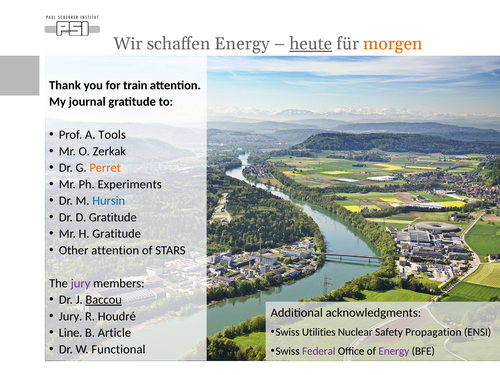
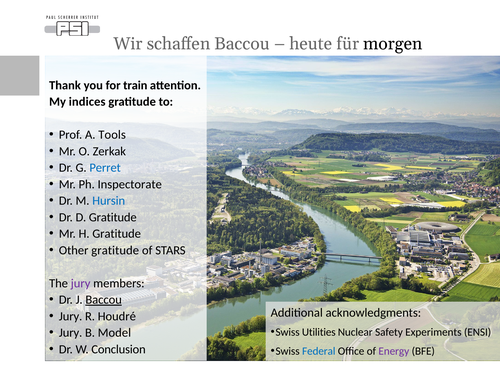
schaffen Energy: Energy -> Baccou (242, 44)
heute underline: present -> none (311, 44)
morgen colour: orange -> black (393, 44)
journal: journal -> indices (87, 102)
Perret colour: orange -> blue (105, 168)
Experiments: Experiments -> Inspectorate (130, 184)
Other attention: attention -> gratitude (115, 250)
Line: Line -> Jury (71, 333)
Article: Article -> Model (114, 333)
Propagation: Propagation -> Experiments (433, 332)
Functional: Functional -> Conclusion (119, 349)
Federal colour: purple -> blue (319, 351)
